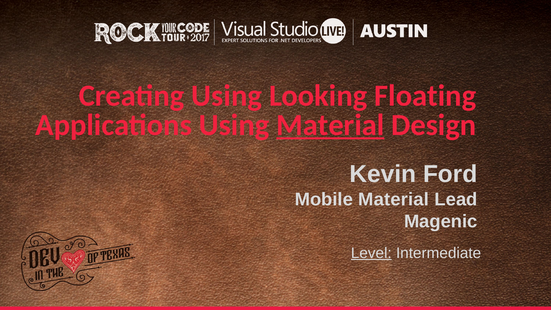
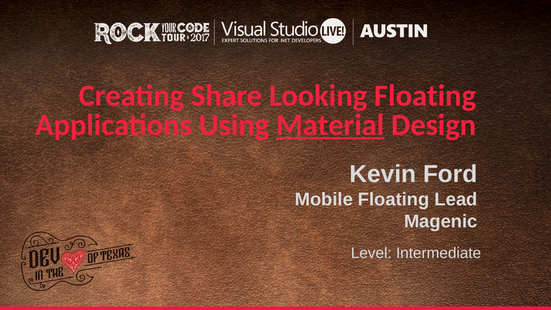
Creating Using: Using -> Share (227, 96)
Mobile Material: Material -> Floating (394, 199)
Level underline: present -> none (371, 253)
